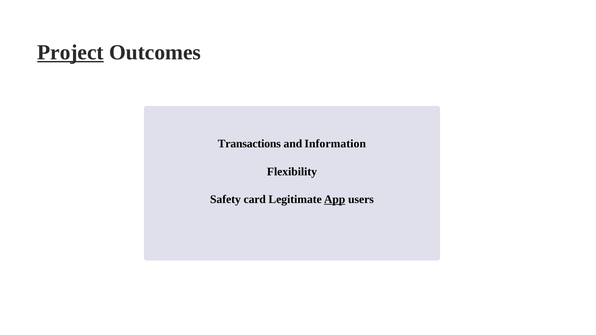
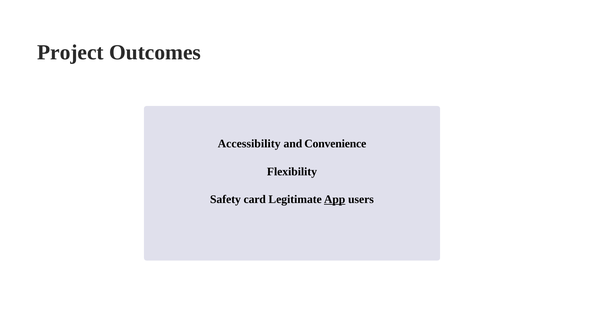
Project underline: present -> none (70, 53)
Transactions: Transactions -> Accessibility (249, 144)
Information: Information -> Convenience (335, 144)
